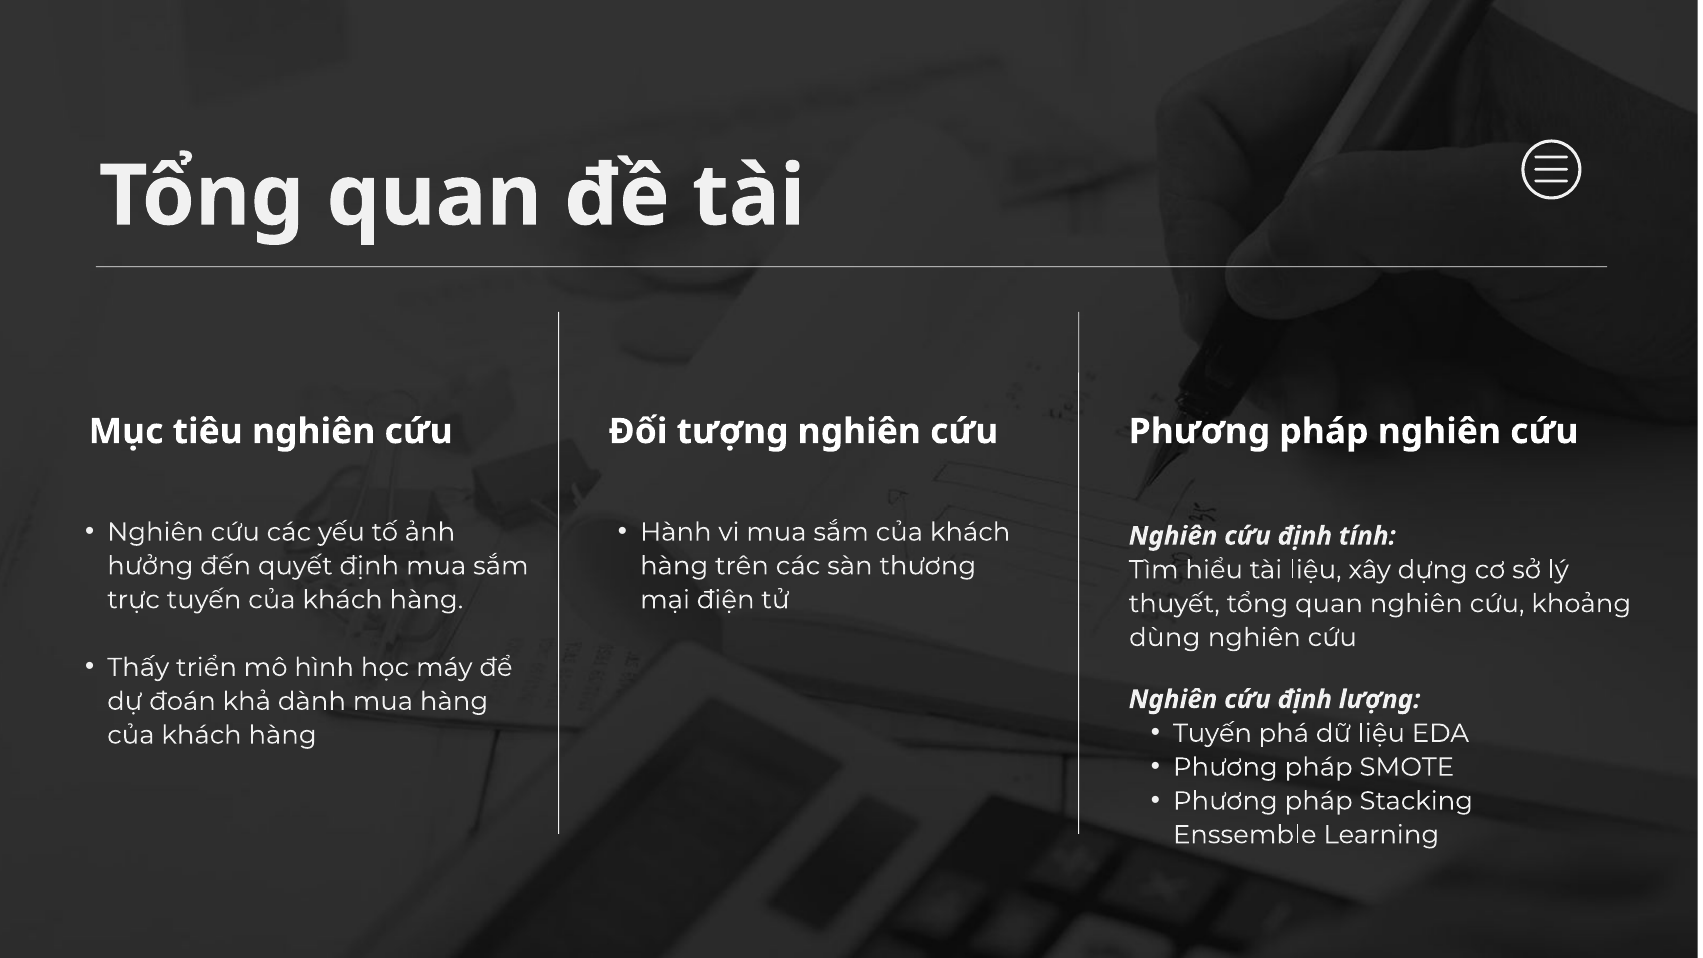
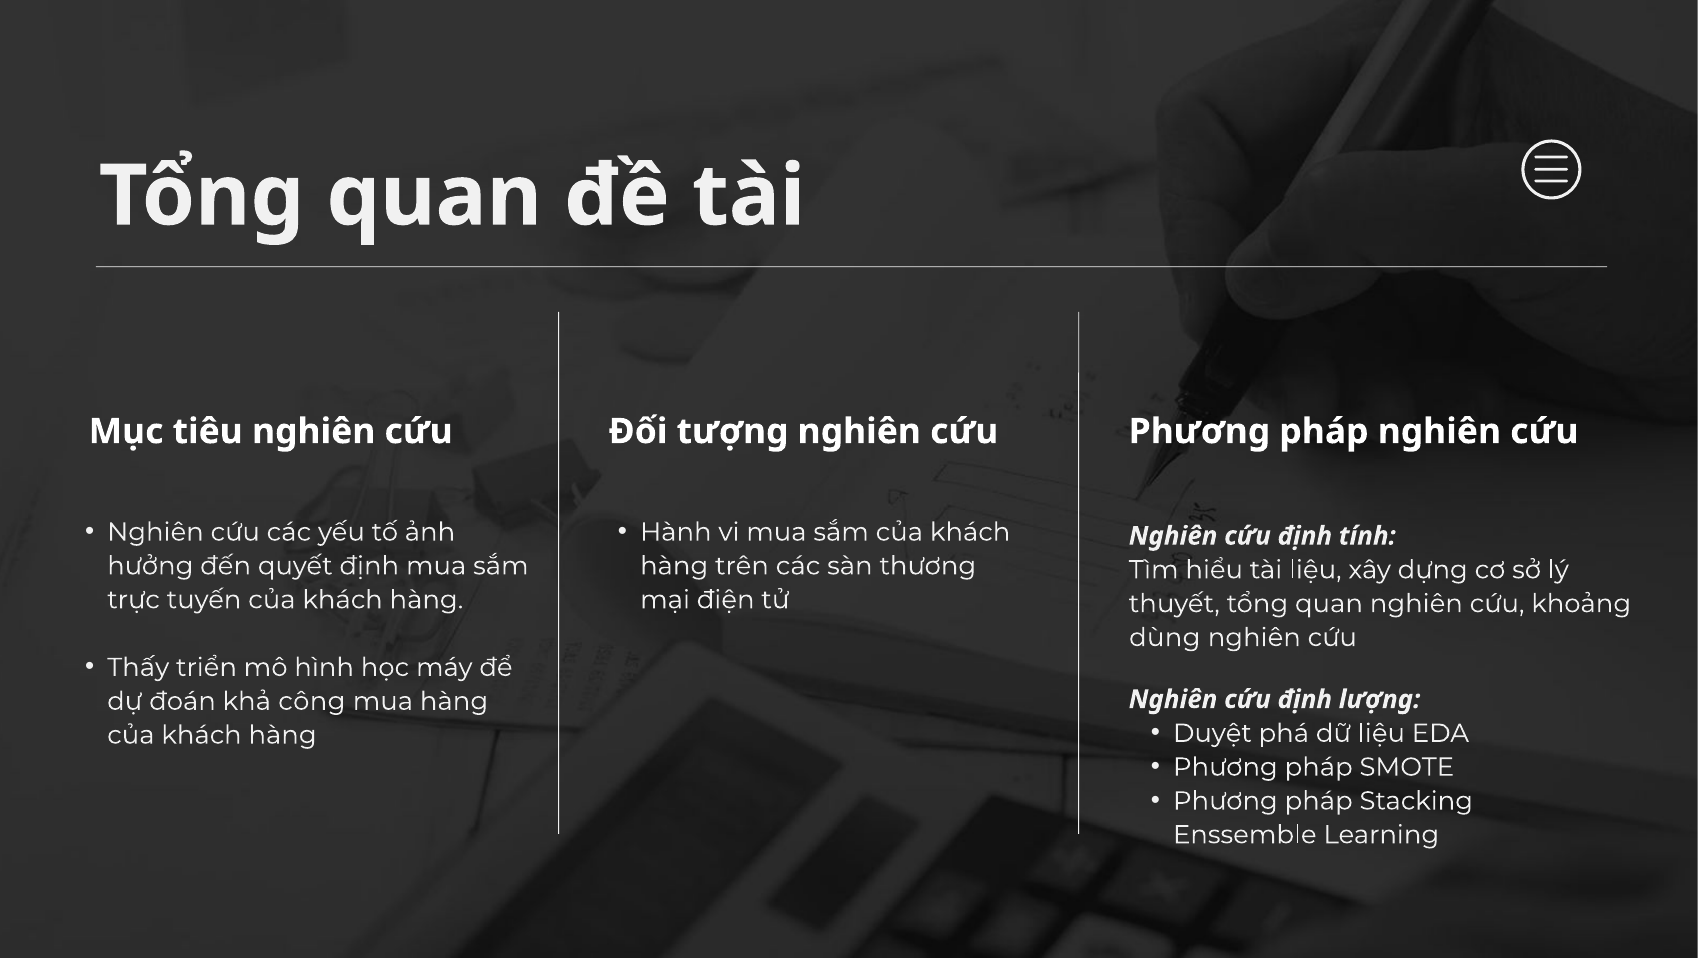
dành: dành -> công (312, 701)
Tuyến: Tuyến -> Duyệt (1212, 733)
